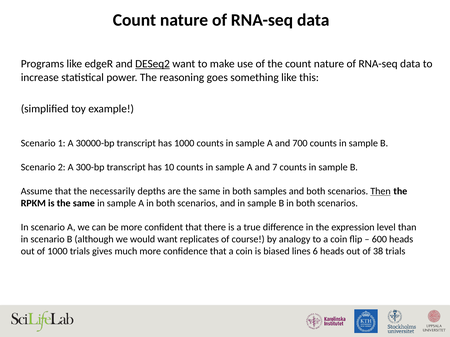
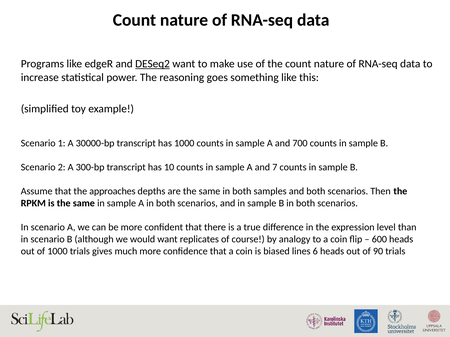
necessarily: necessarily -> approaches (112, 191)
Then underline: present -> none (381, 191)
38: 38 -> 90 (378, 251)
